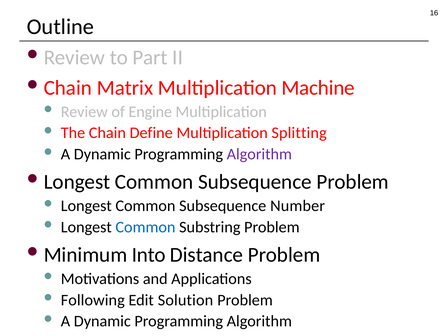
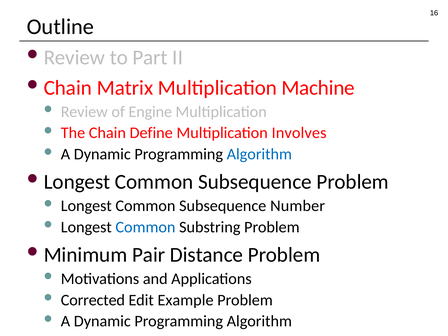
Splitting: Splitting -> Involves (299, 133)
Algorithm colour: purple -> blue (259, 154)
Into: Into -> Pair (149, 255)
Following: Following -> Corrected (93, 300)
Solution: Solution -> Example (186, 300)
